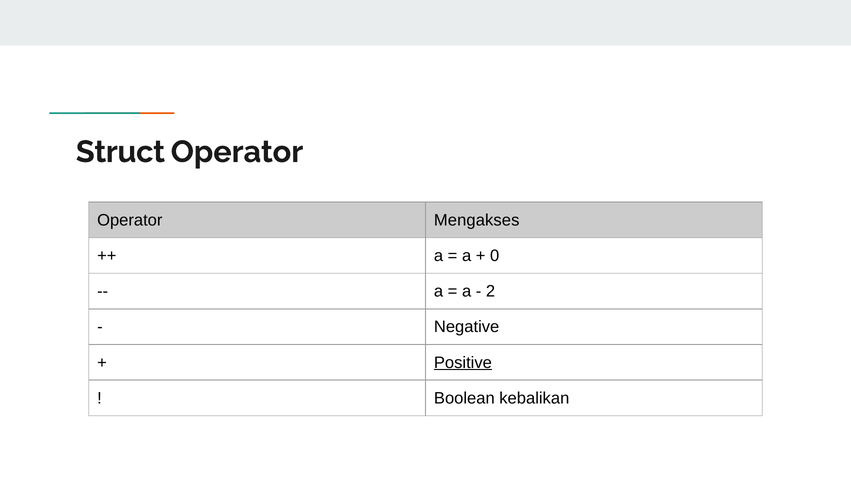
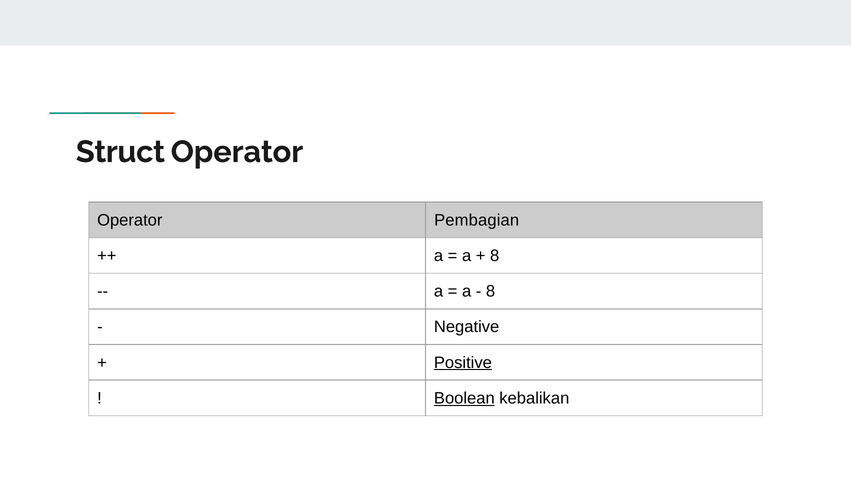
Mengakses: Mengakses -> Pembagian (477, 220)
0: 0 -> 8 (495, 256)
2: 2 -> 8 (491, 291)
Boolean underline: none -> present (464, 398)
